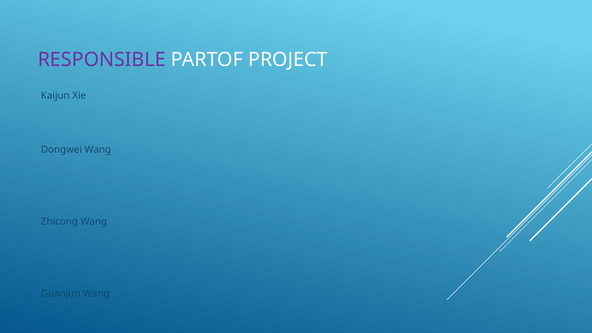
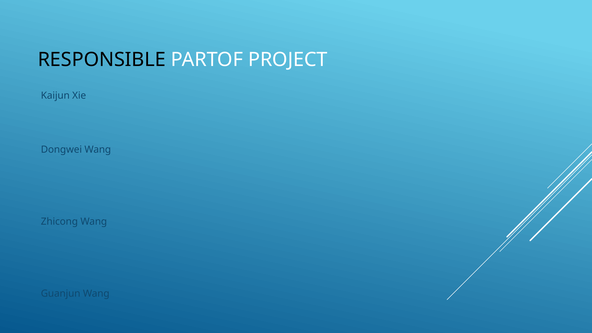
RESPONSIBLE colour: purple -> black (102, 60)
